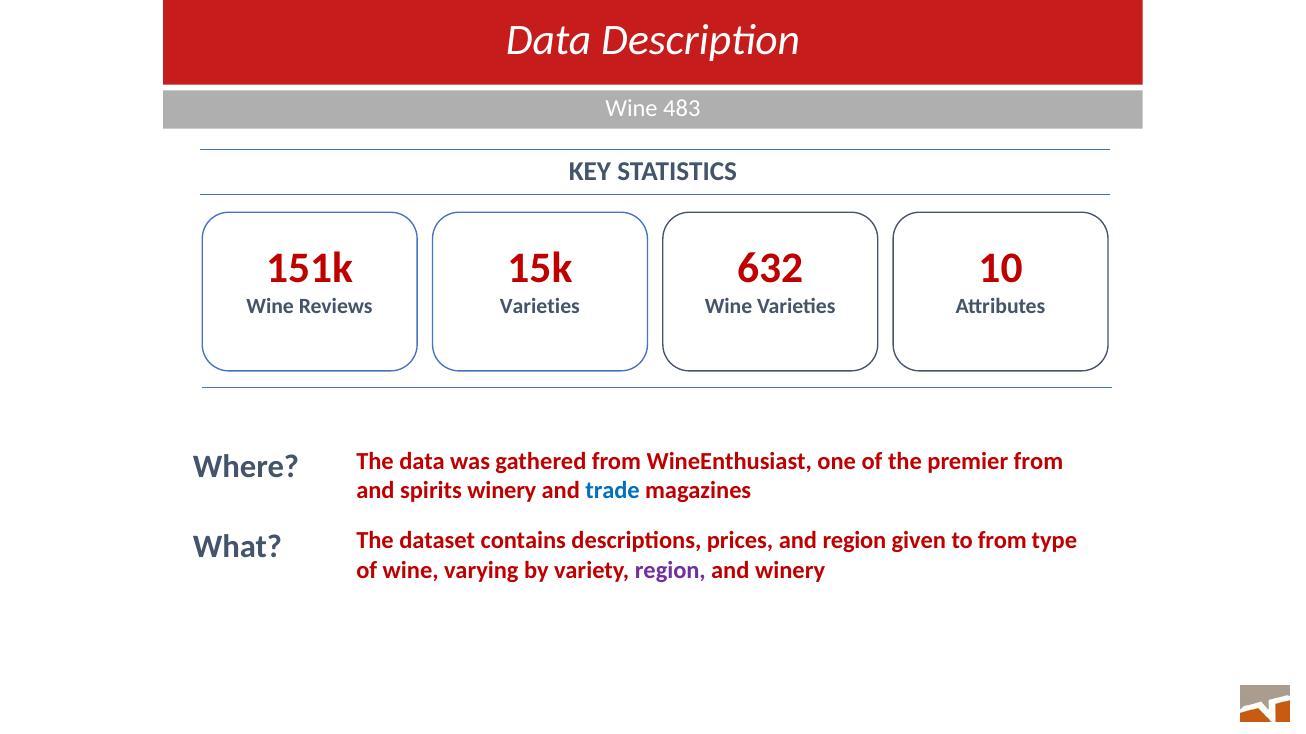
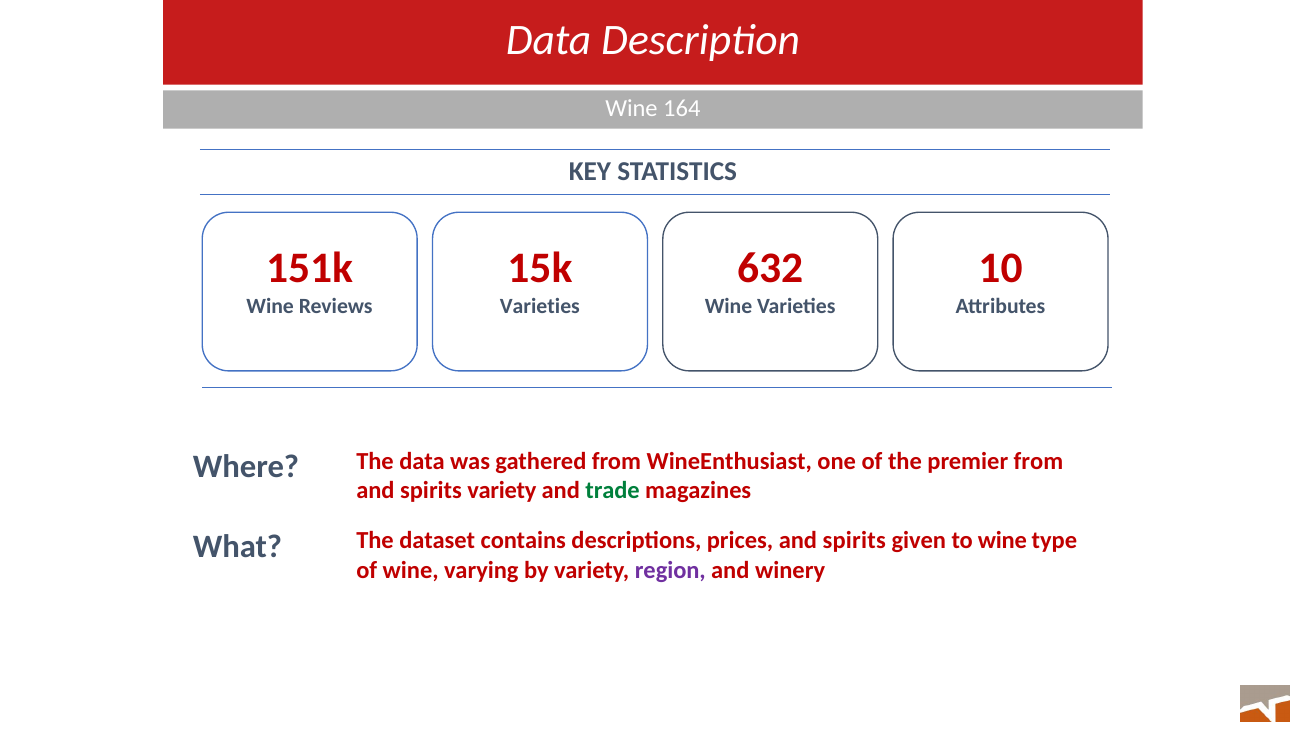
483: 483 -> 164 (682, 109)
spirits winery: winery -> variety (502, 491)
trade colour: blue -> green (613, 491)
prices and region: region -> spirits (854, 541)
to from: from -> wine (1002, 541)
